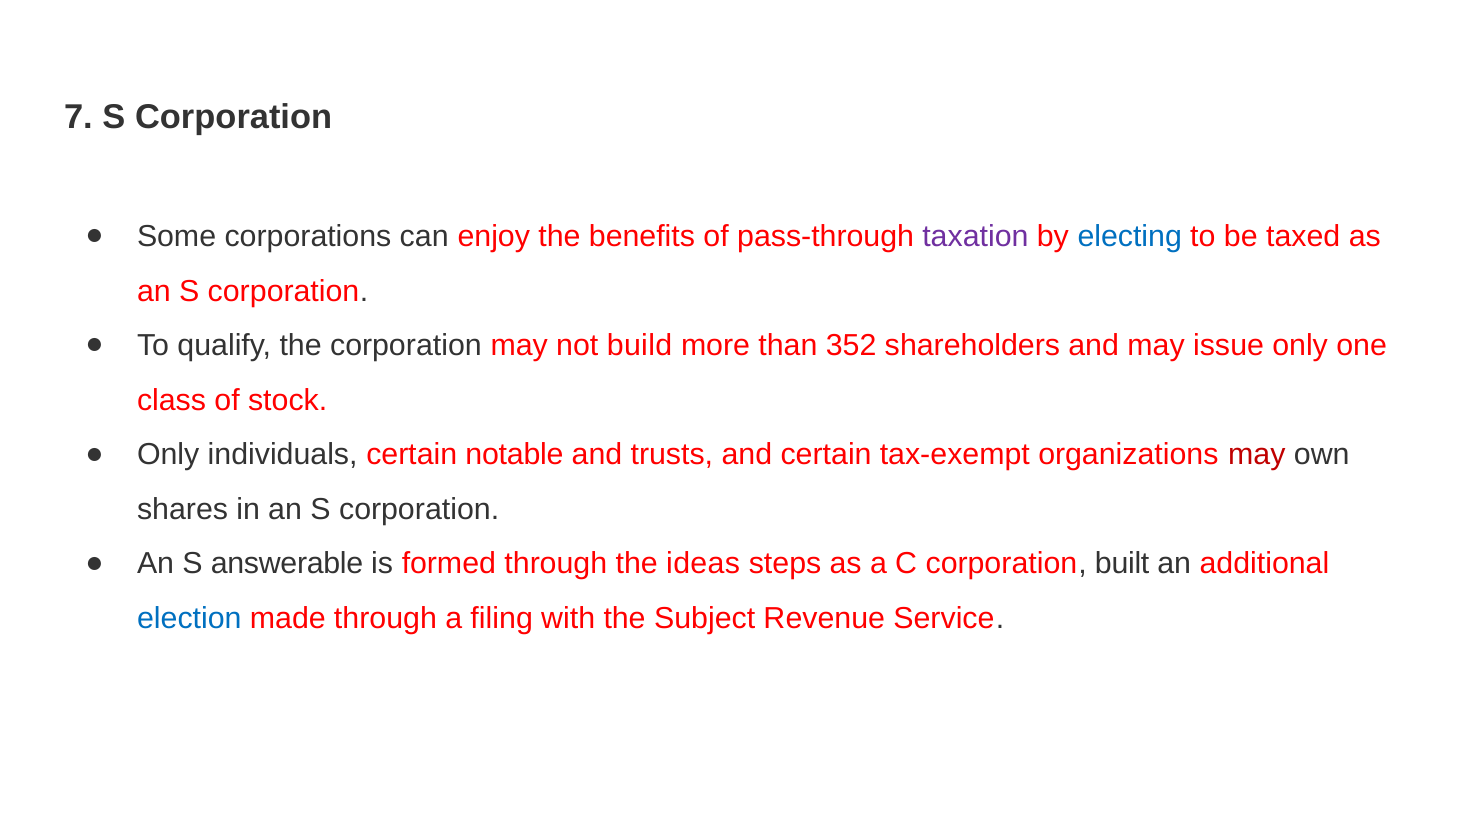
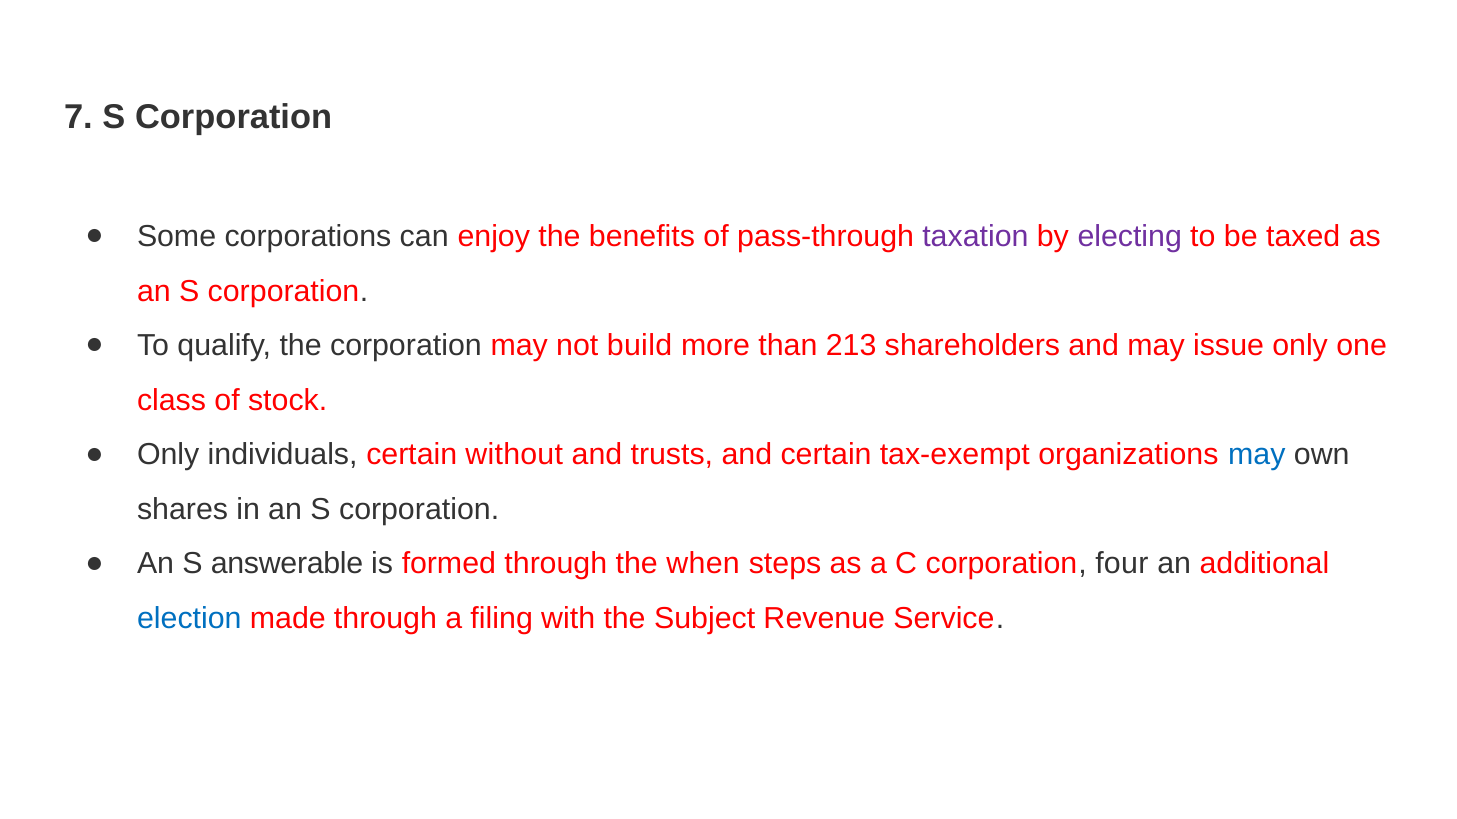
electing colour: blue -> purple (1130, 237)
352: 352 -> 213 (851, 346)
notable: notable -> without (514, 455)
may colour: red -> blue (1257, 455)
ideas: ideas -> when (703, 564)
built: built -> four (1122, 564)
